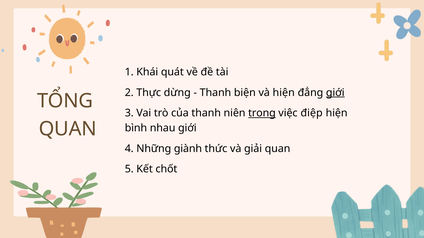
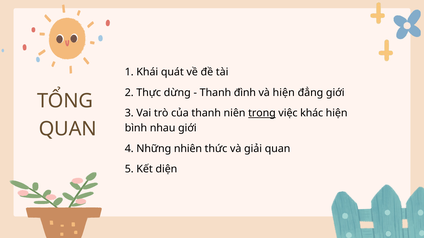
biện: biện -> đình (245, 93)
giới underline: present -> none (335, 93)
điệp: điệp -> khác (312, 113)
giành: giành -> nhiên (188, 149)
chốt: chốt -> diện (166, 169)
